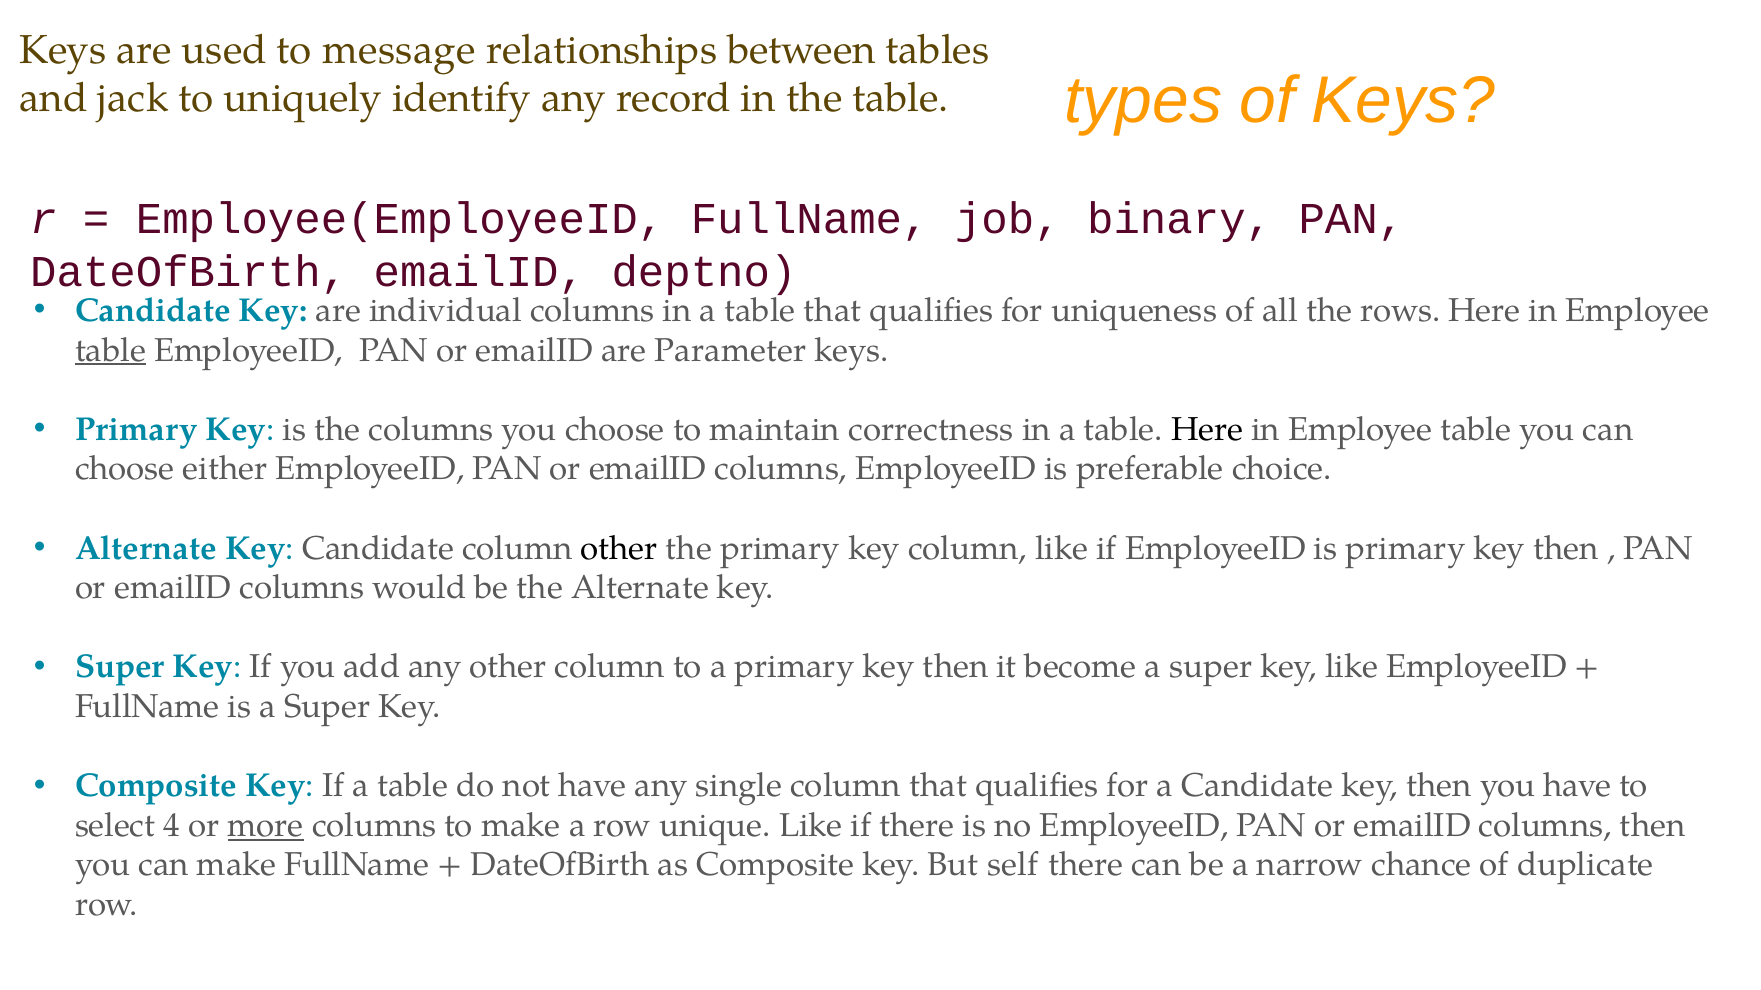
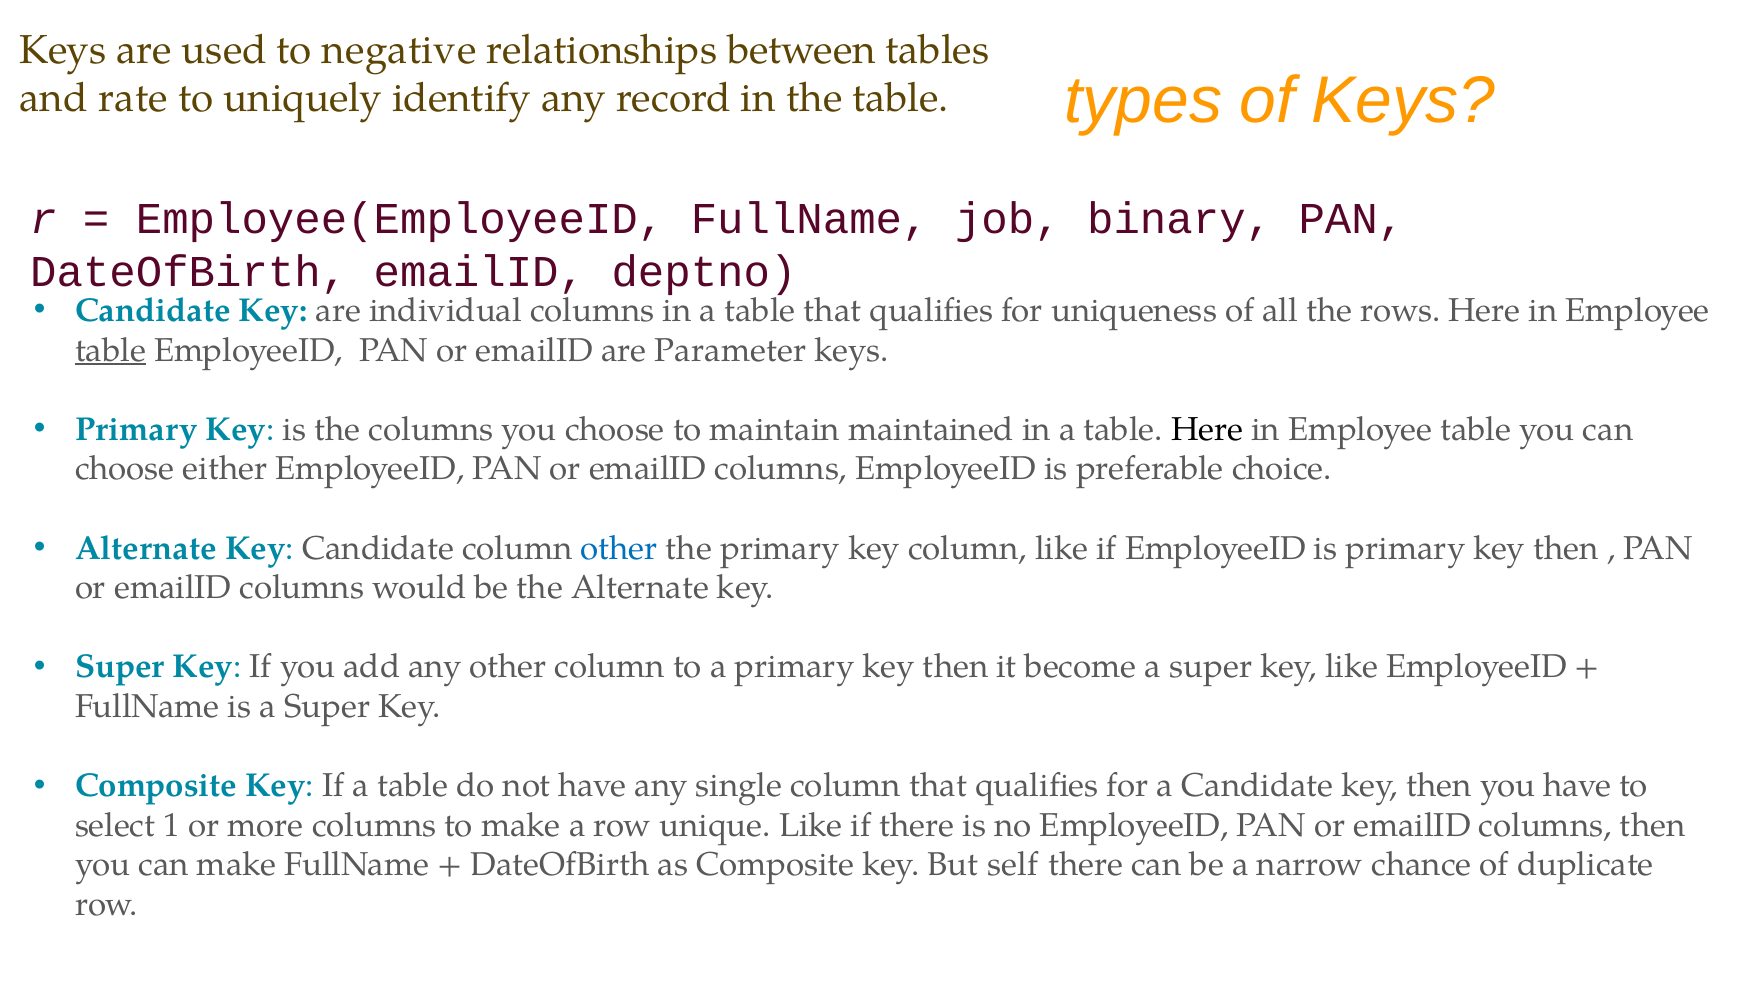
message: message -> negative (399, 50)
jack: jack -> rate (133, 99)
correctness: correctness -> maintained (931, 430)
other colour: black -> blue (619, 549)
4: 4 -> 1 (172, 826)
more underline: present -> none (266, 826)
